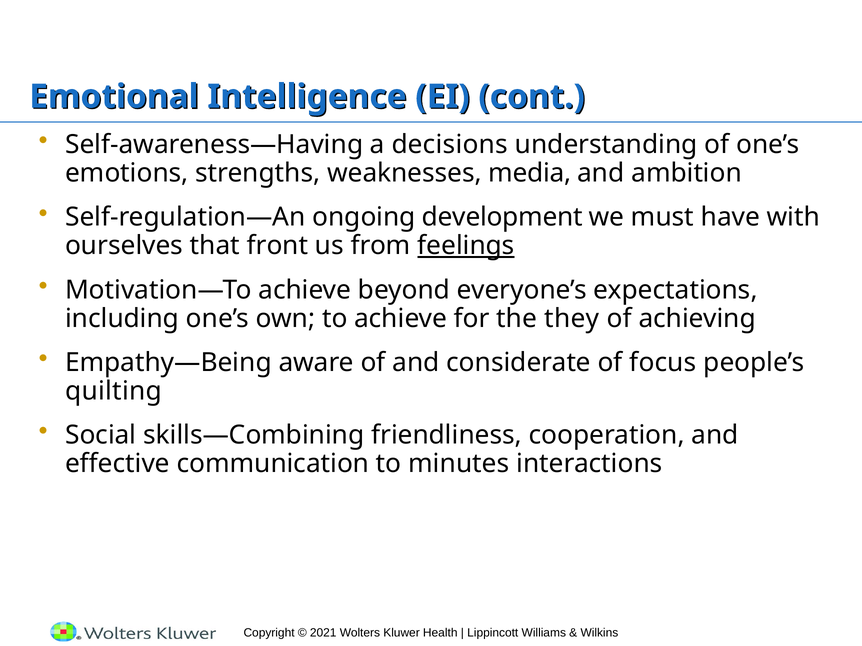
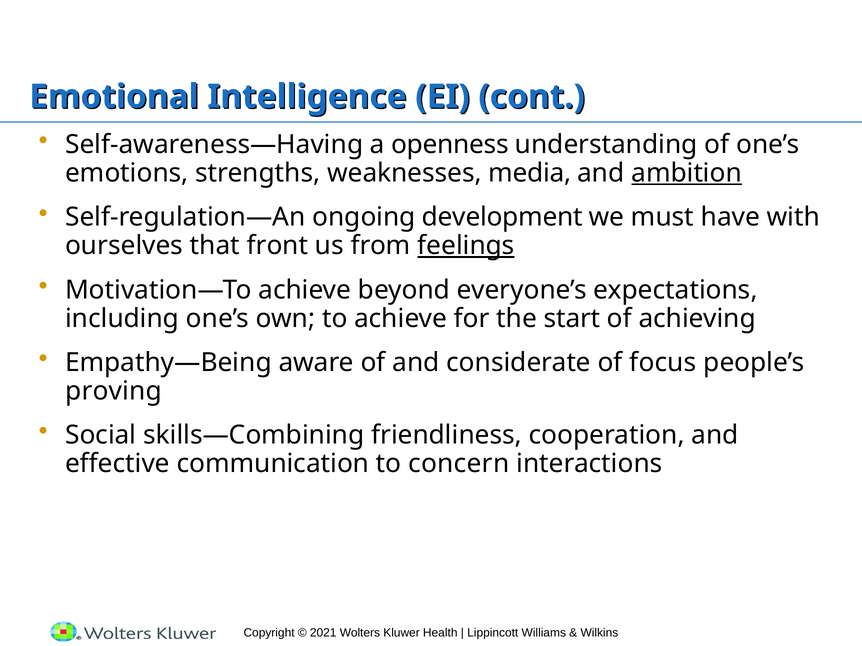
decisions: decisions -> openness (450, 145)
ambition underline: none -> present (687, 173)
they: they -> start (572, 319)
quilting: quilting -> proving (114, 391)
minutes: minutes -> concern (459, 464)
